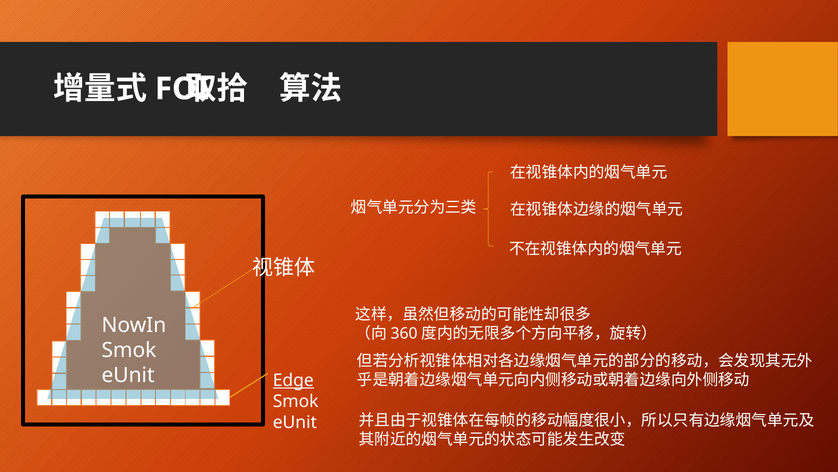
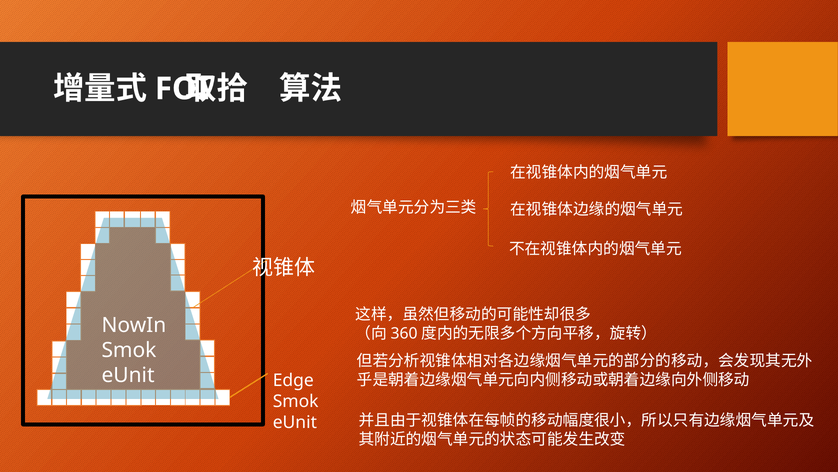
Edge underline: present -> none (293, 380)
